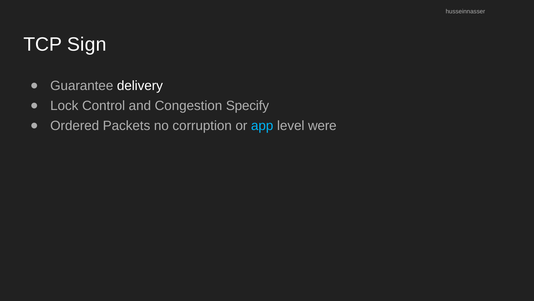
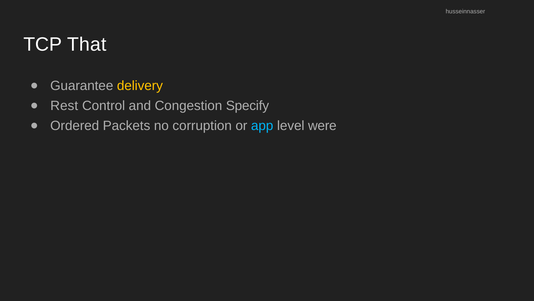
Sign: Sign -> That (87, 44)
delivery colour: white -> yellow (140, 86)
Lock: Lock -> Rest (64, 106)
